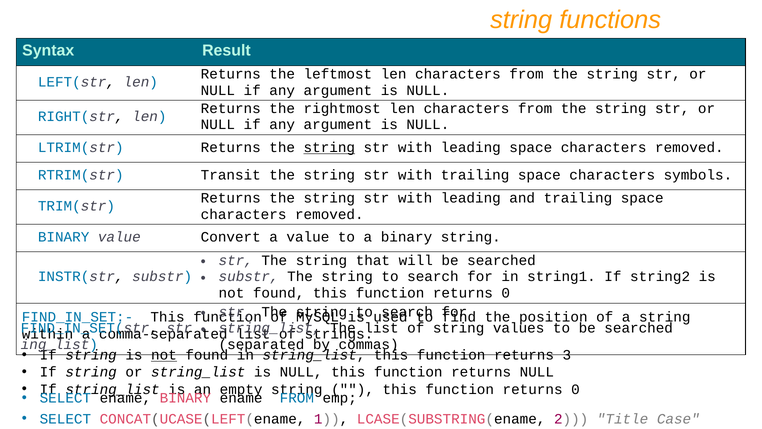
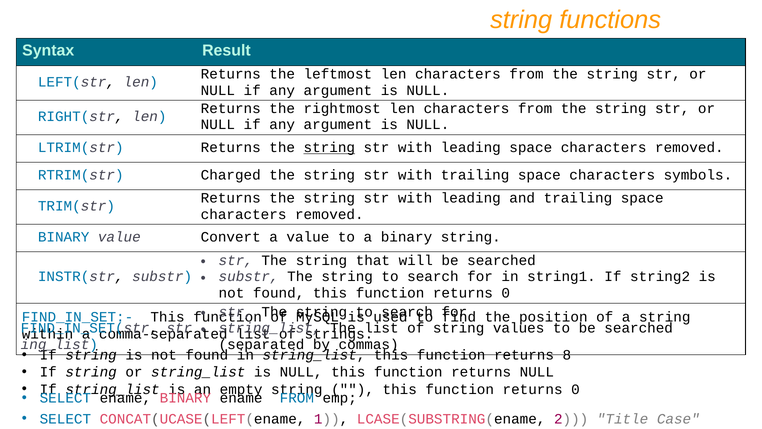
Transit: Transit -> Charged (231, 175)
not underline: present -> none (164, 355)
3: 3 -> 8 (567, 355)
